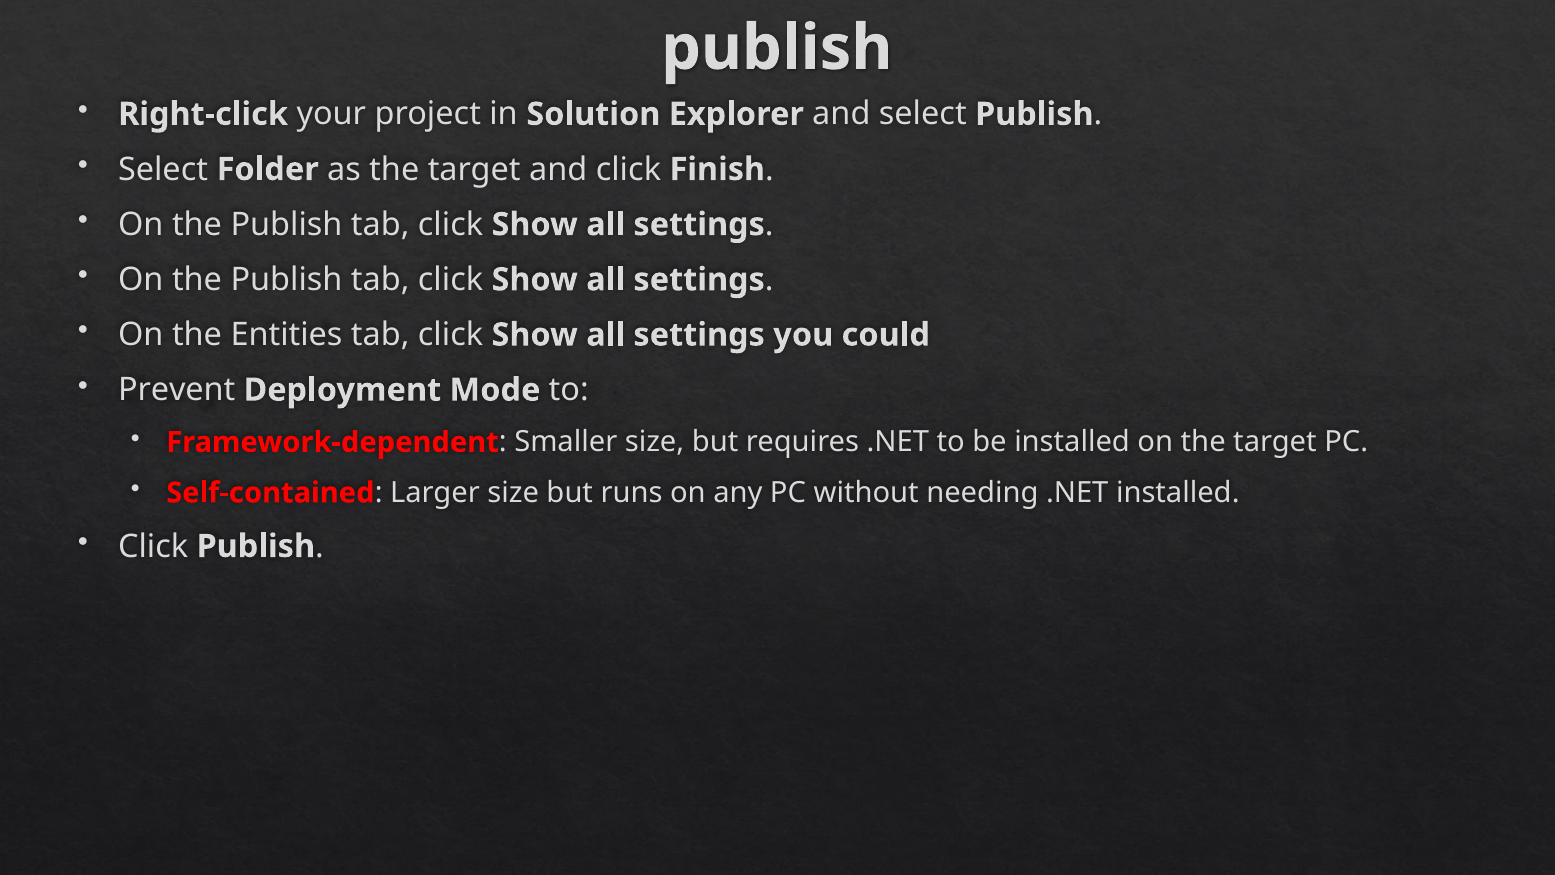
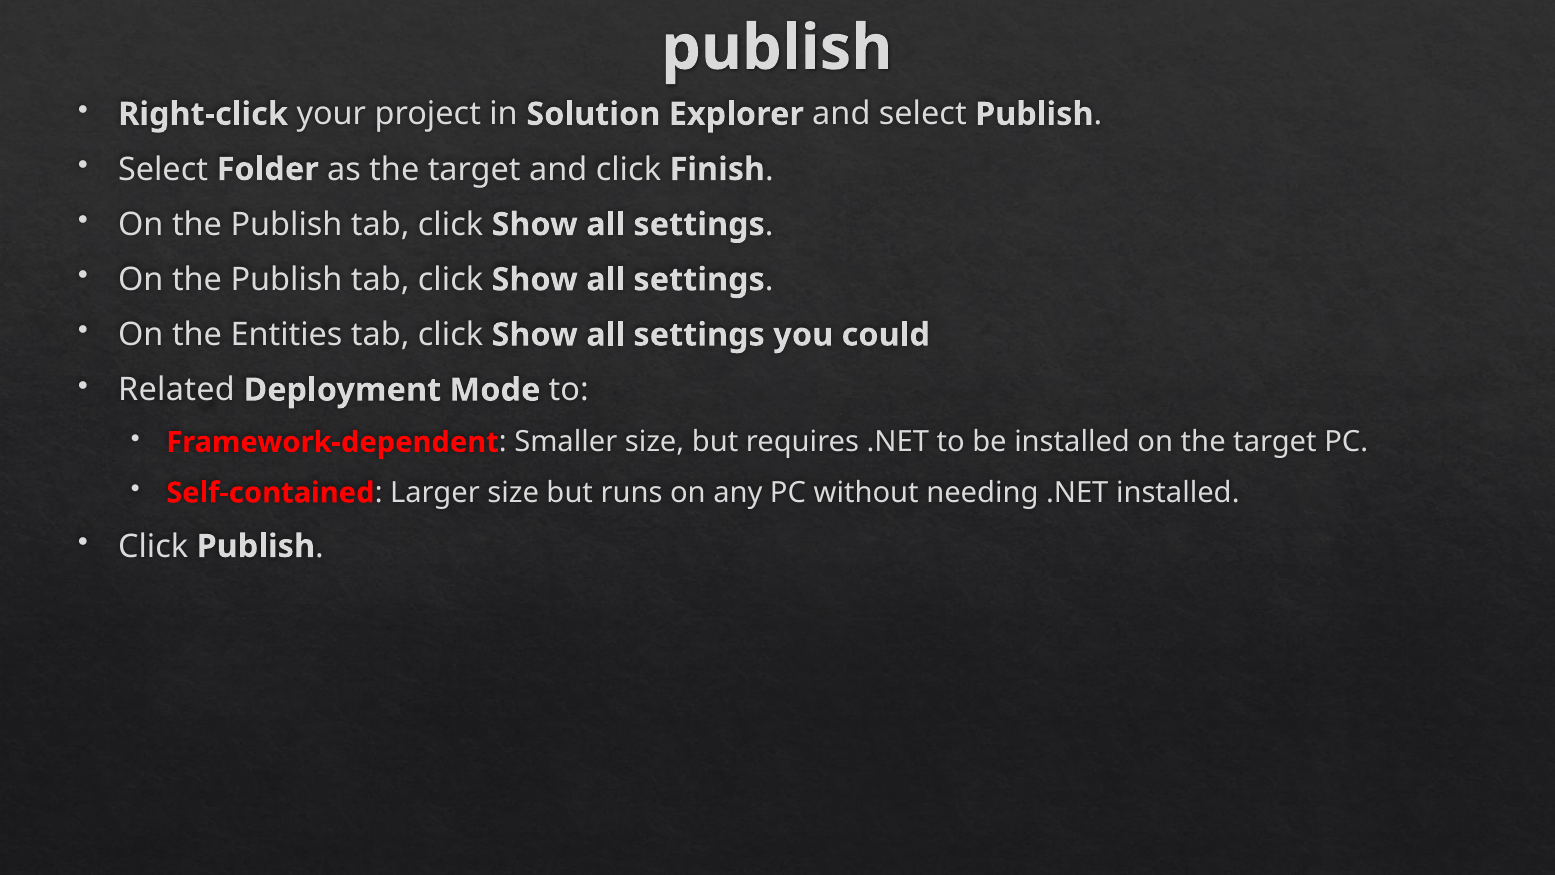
Prevent: Prevent -> Related (176, 390)
